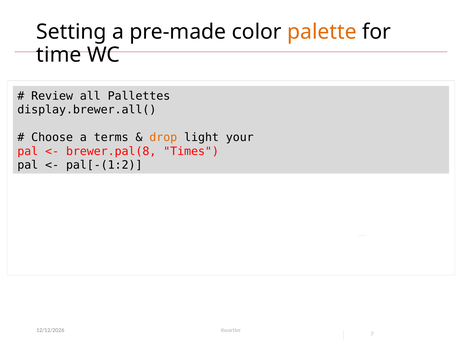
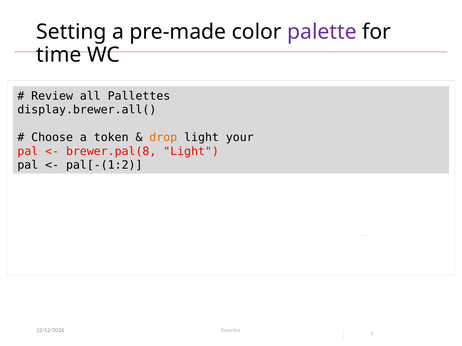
palette colour: orange -> purple (322, 32)
terms: terms -> token (111, 138)
brewer.pal(8 Times: Times -> Light (191, 152)
